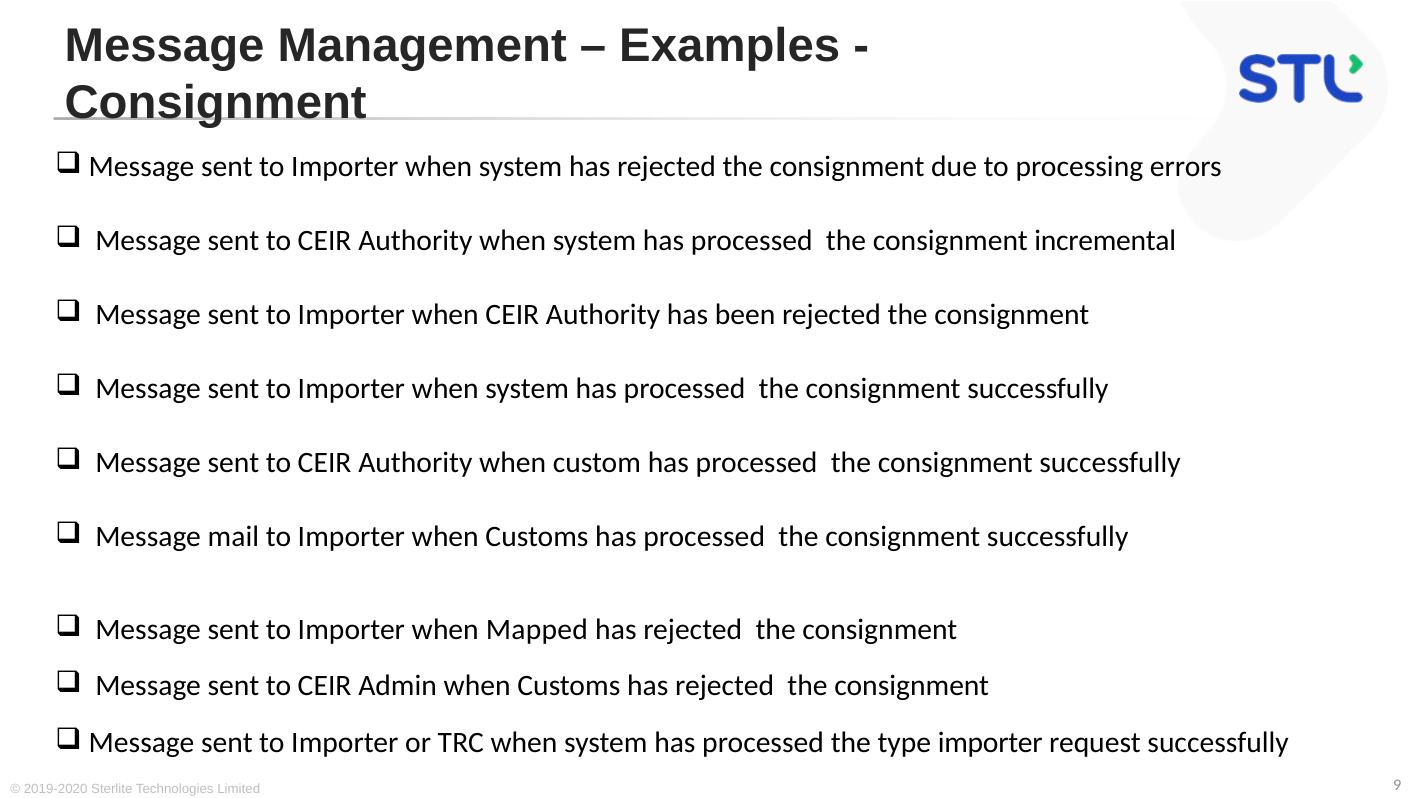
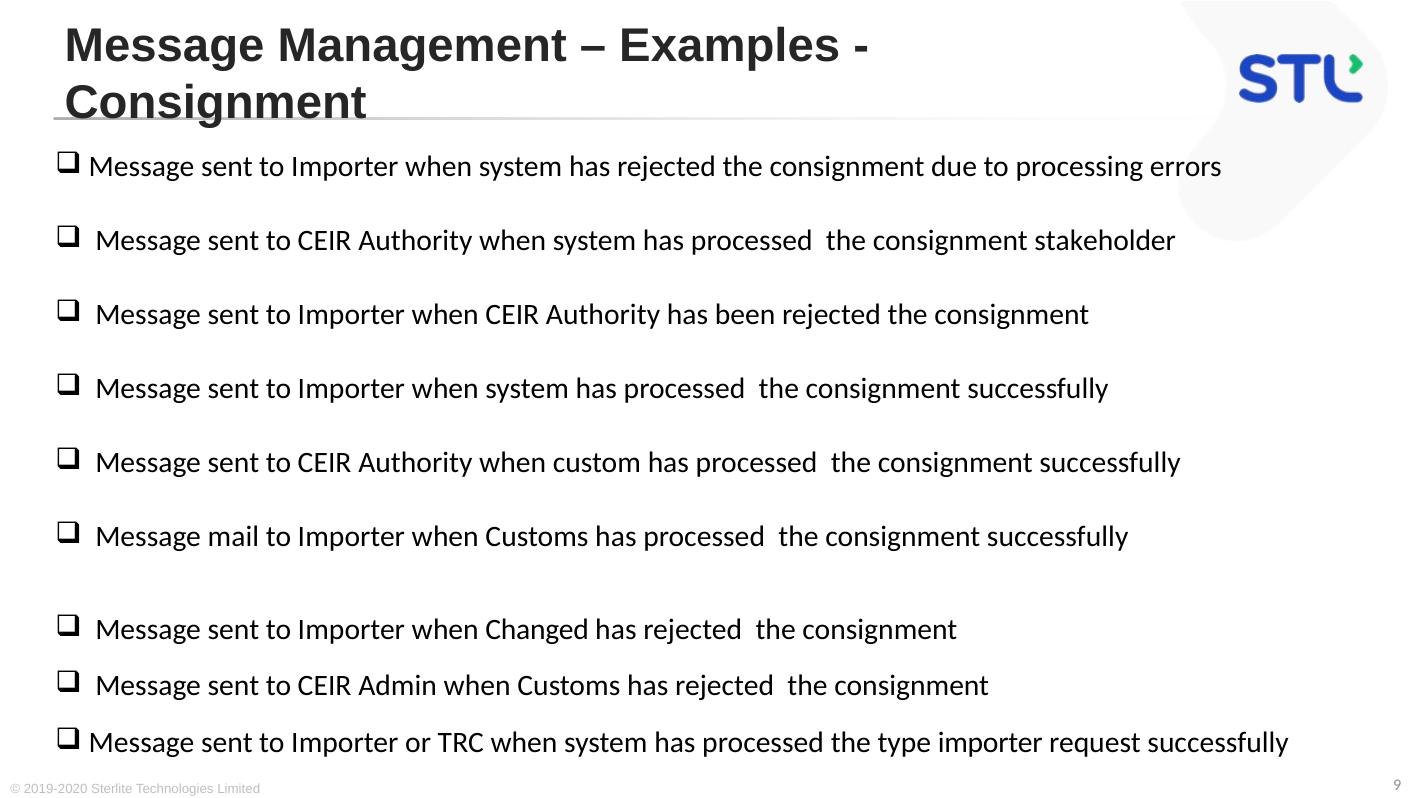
incremental: incremental -> stakeholder (1105, 241)
Mapped: Mapped -> Changed (537, 630)
